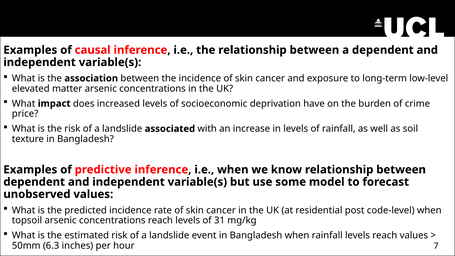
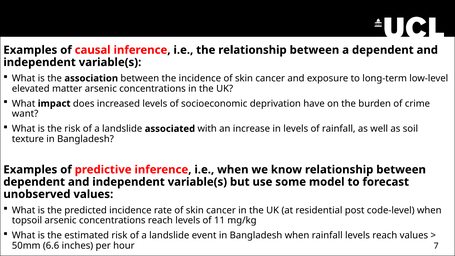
price: price -> want (25, 114)
31: 31 -> 11 (219, 220)
6.3: 6.3 -> 6.6 (51, 246)
